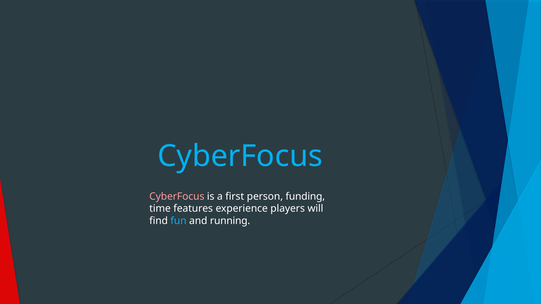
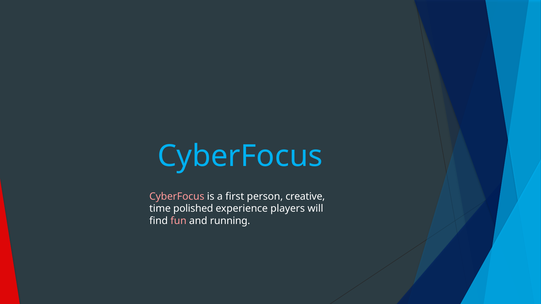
funding: funding -> creative (305, 197)
features: features -> polished (193, 209)
fun colour: light blue -> pink (179, 221)
